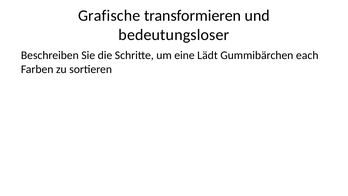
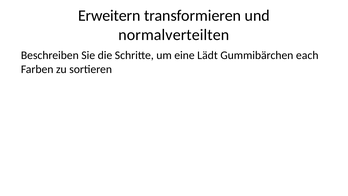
Grafische: Grafische -> Erweitern (109, 16)
bedeutungsloser: bedeutungsloser -> normalverteilten (174, 35)
